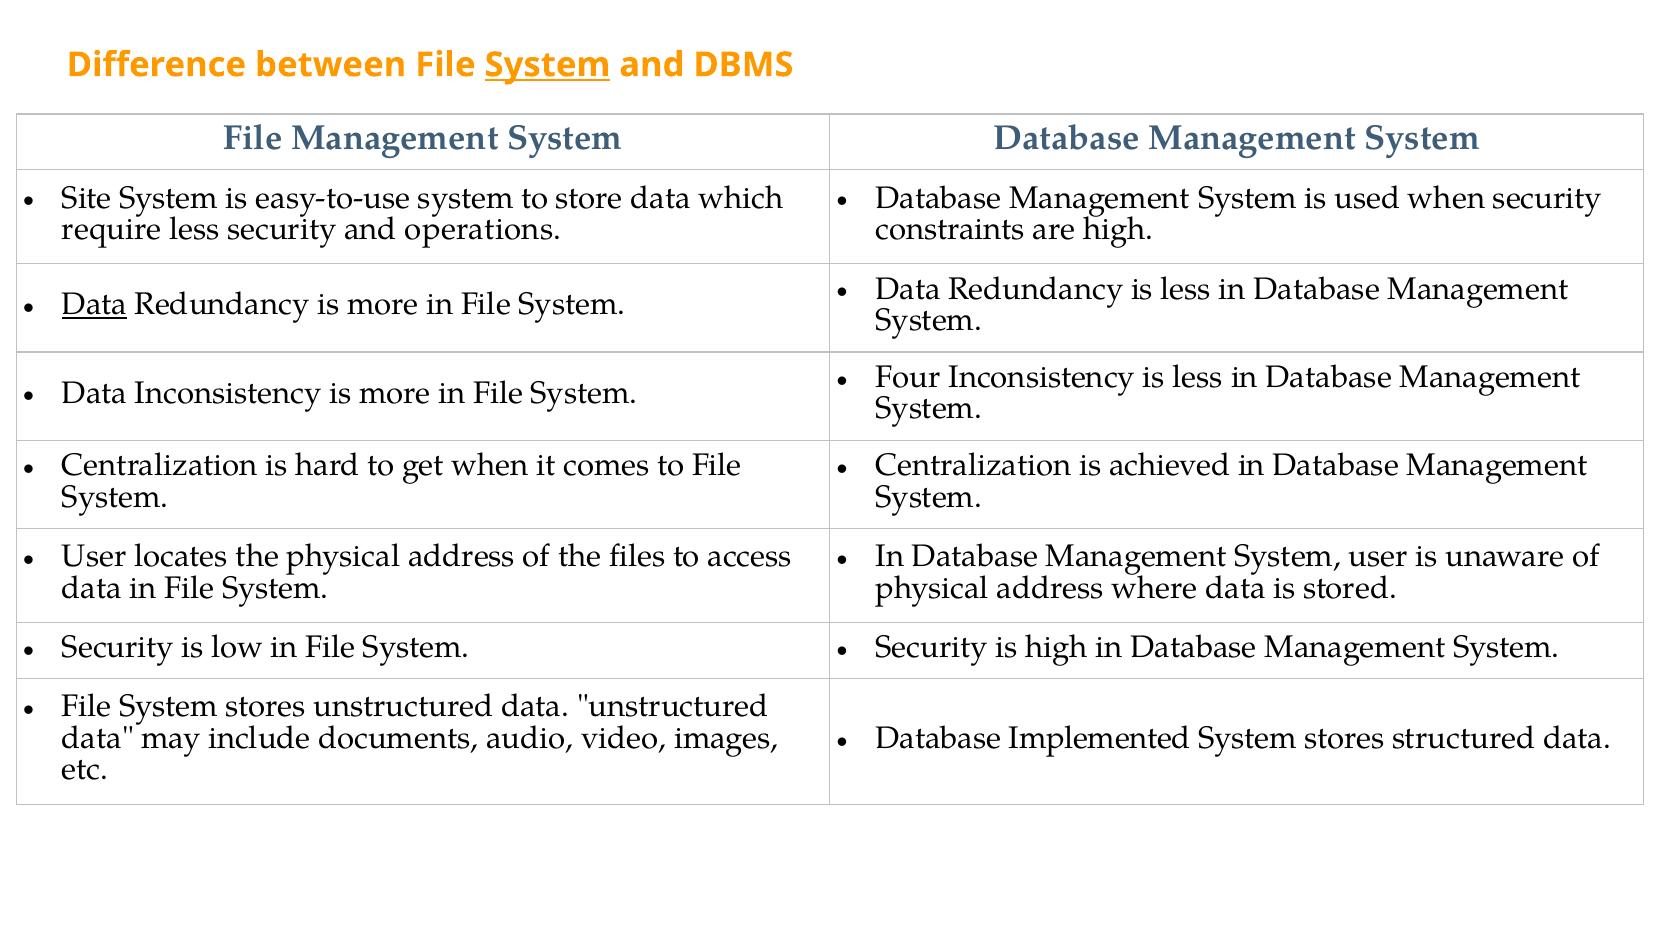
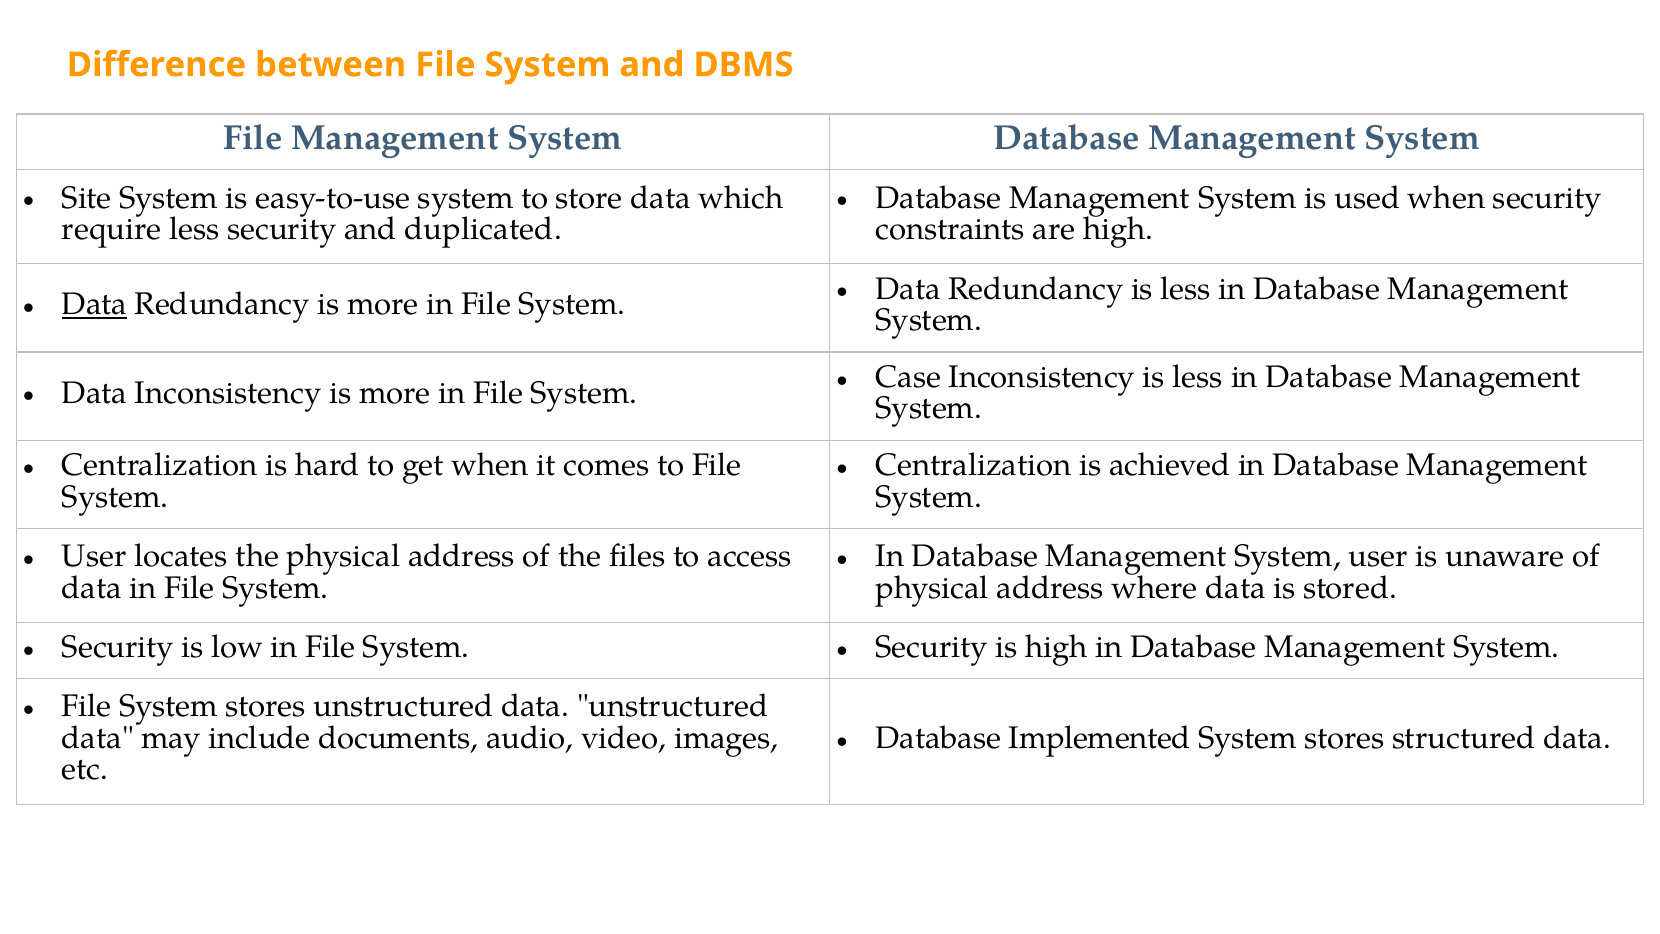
System underline: present -> none (547, 65)
operations: operations -> duplicated (483, 229)
Four: Four -> Case (908, 377)
